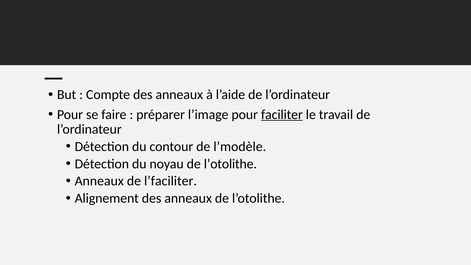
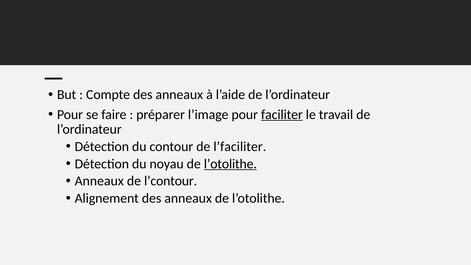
l’modèle: l’modèle -> l’faciliter (240, 147)
l’otolithe underline: none -> present (230, 164)
l’faciliter: l’faciliter -> l’contour (171, 181)
